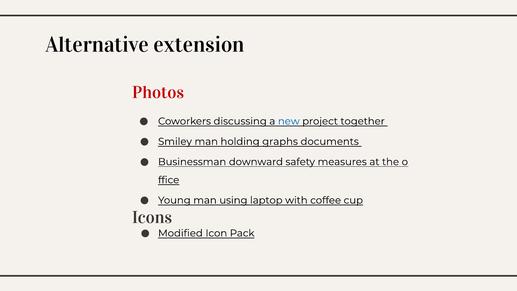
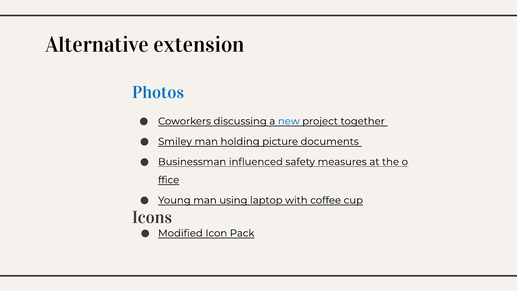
Photos colour: red -> blue (158, 92)
graphs: graphs -> picture (280, 141)
downward: downward -> influenced (256, 162)
